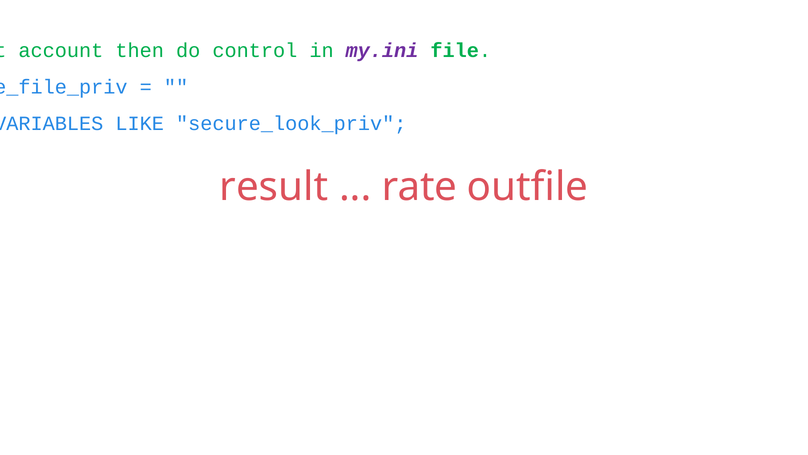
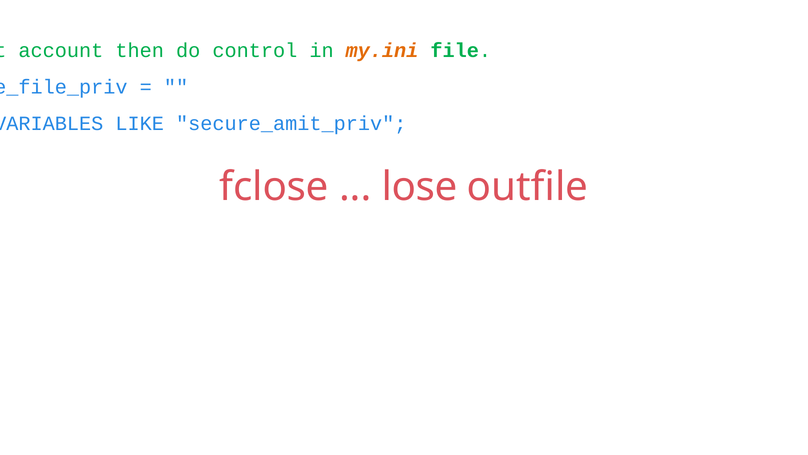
my.ini colour: purple -> orange (382, 51)
secure_look_priv: secure_look_priv -> secure_amit_priv (291, 123)
result: result -> fclose (274, 187)
rate: rate -> lose (419, 187)
